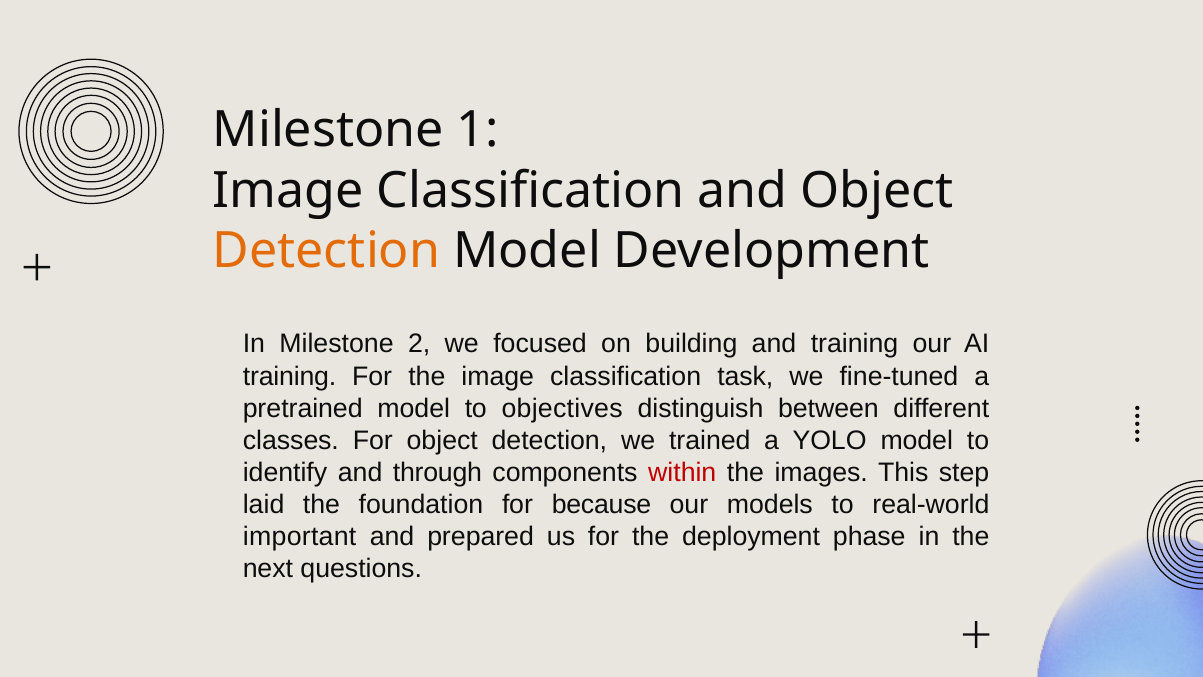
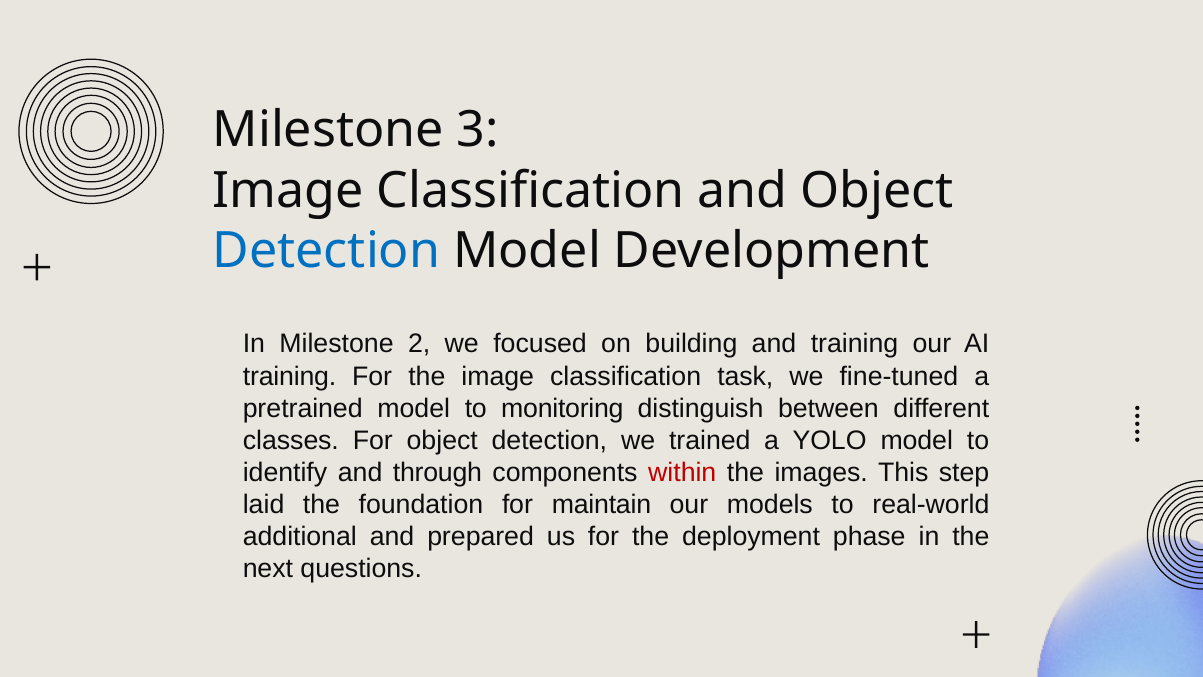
1: 1 -> 3 (478, 130)
Detection colour: orange -> blue (327, 251)
objectives: objectives -> monitoring (562, 408)
because: because -> maintain (601, 504)
important: important -> additional (300, 536)
